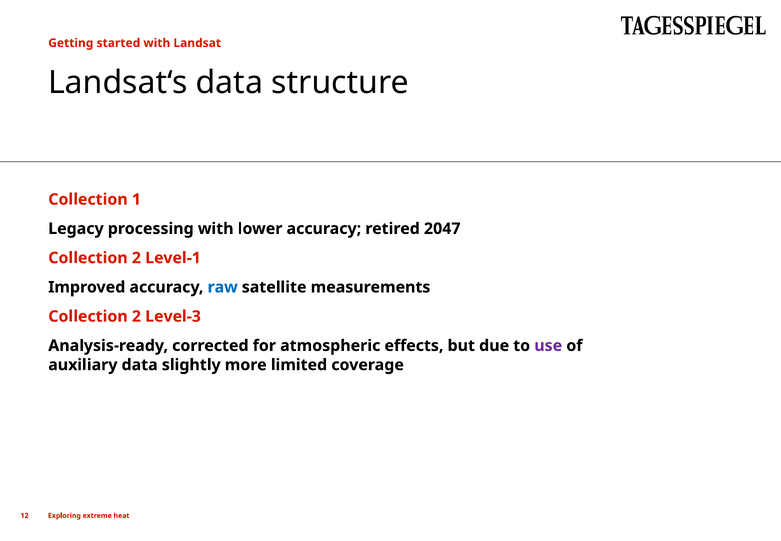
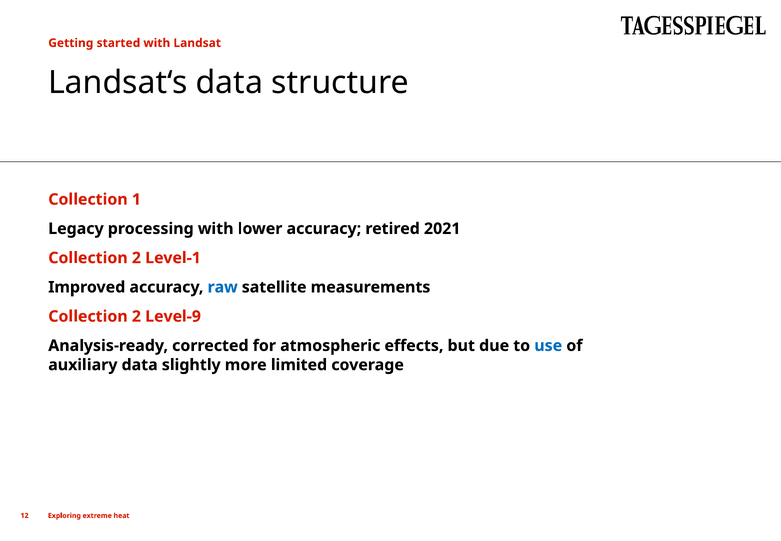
2047: 2047 -> 2021 (442, 229)
Level-3: Level-3 -> Level-9 (173, 316)
use colour: purple -> blue (548, 345)
